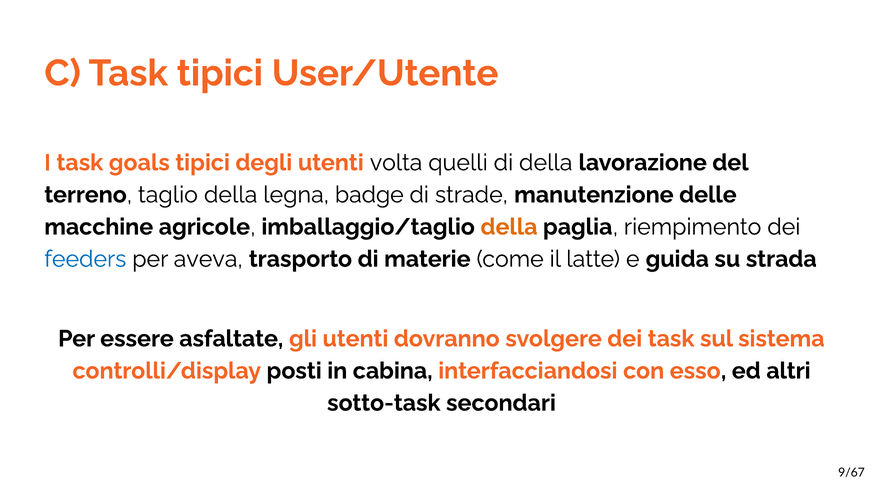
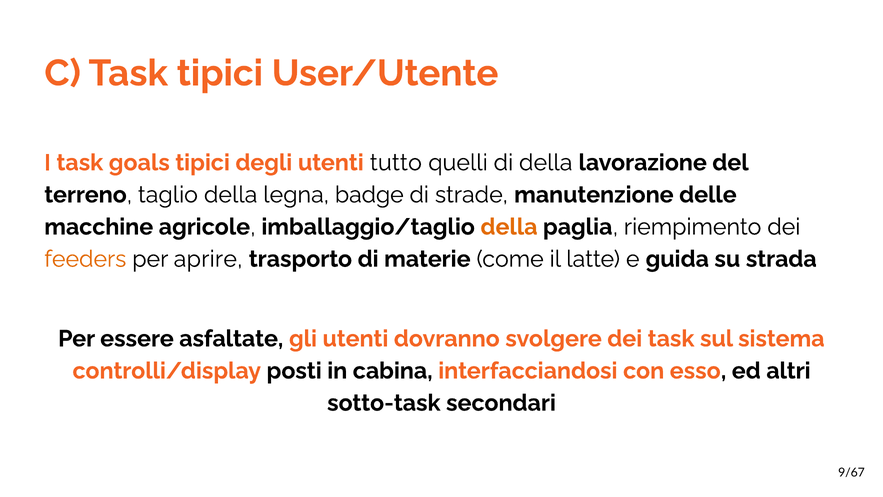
volta: volta -> tutto (396, 163)
feeders colour: blue -> orange (85, 259)
aveva: aveva -> aprire (208, 259)
